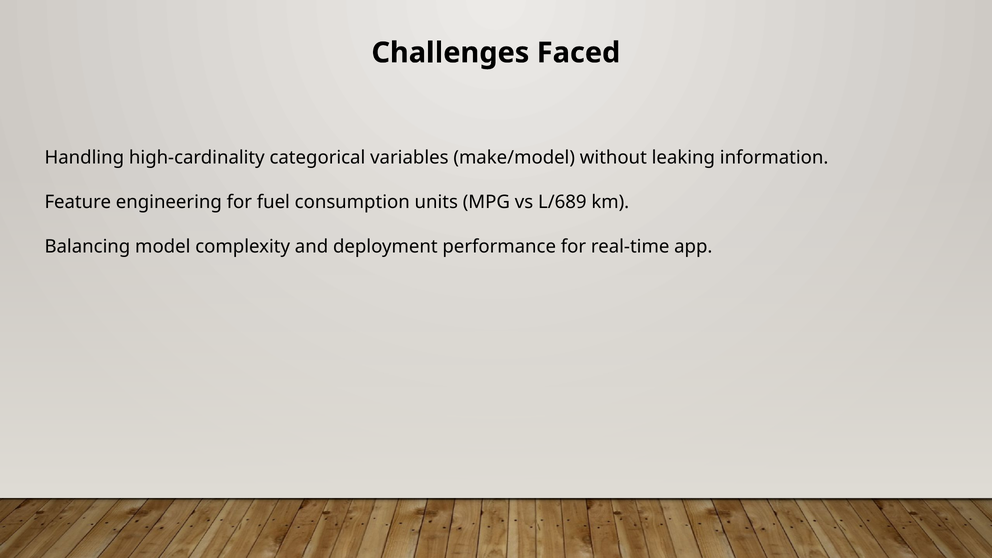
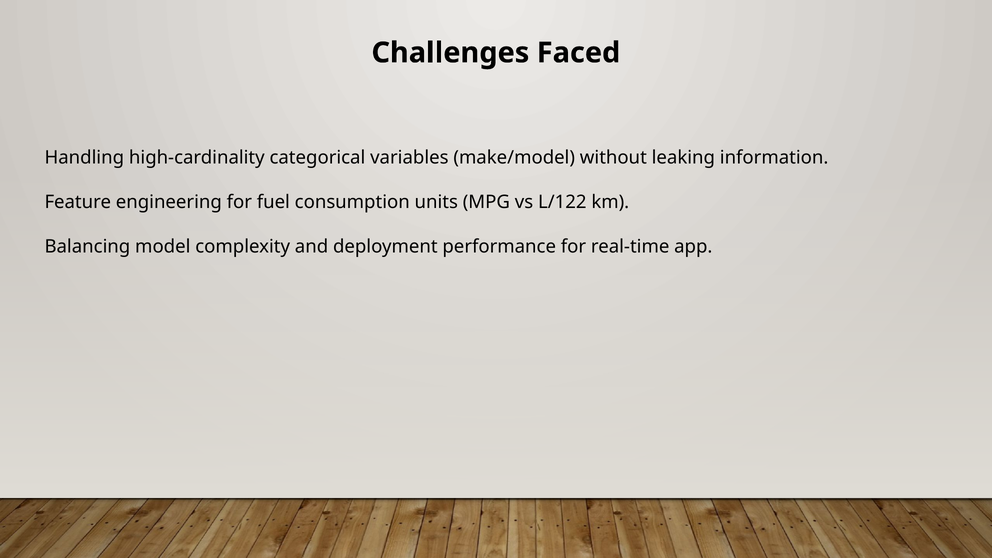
L/689: L/689 -> L/122 (562, 202)
